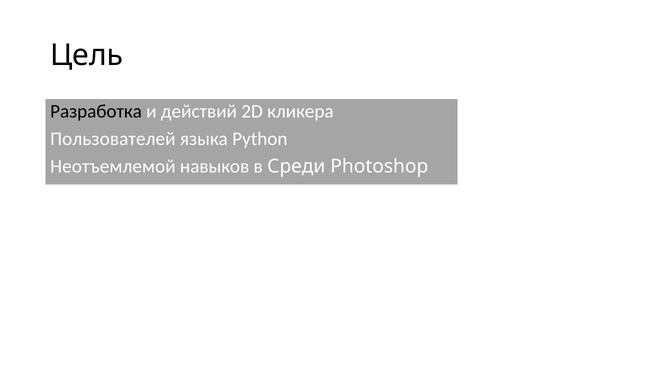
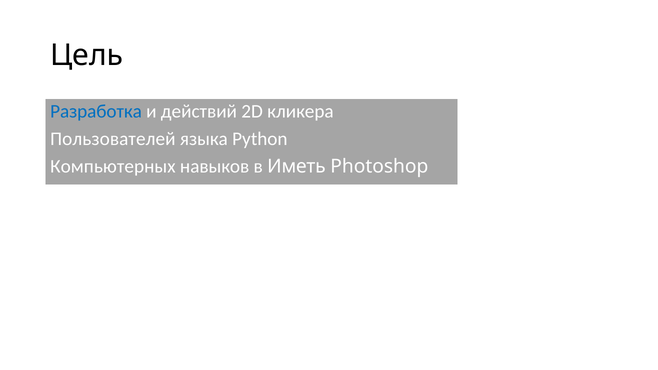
Разработка colour: black -> blue (96, 111)
Неотъемлемой: Неотъемлемой -> Компьютерных (113, 166)
Среди: Среди -> Иметь (296, 166)
